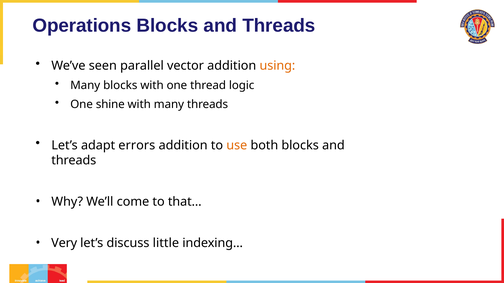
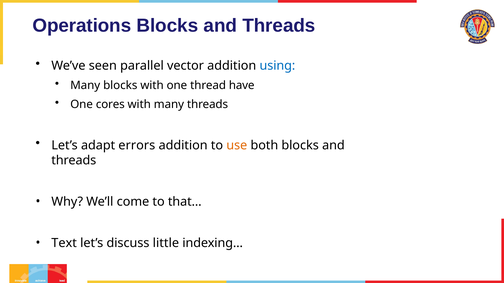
using colour: orange -> blue (277, 66)
logic: logic -> have (242, 86)
shine: shine -> cores (110, 105)
Very: Very -> Text (64, 243)
